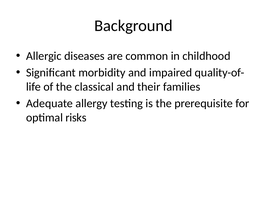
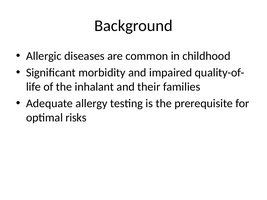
classical: classical -> inhalant (94, 87)
